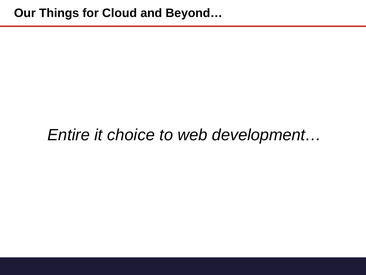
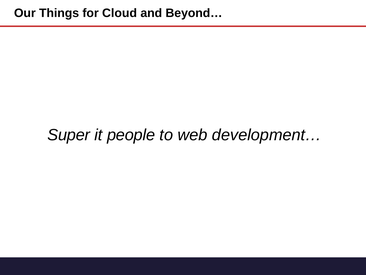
Entire: Entire -> Super (69, 135)
choice: choice -> people (131, 135)
